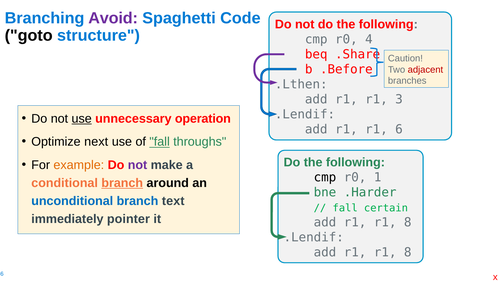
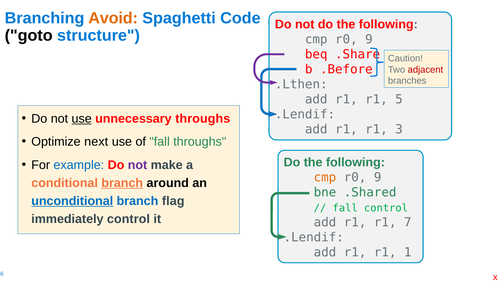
Avoid colour: purple -> orange (113, 18)
4: 4 -> 9 (369, 39)
3: 3 -> 5 (399, 99)
unnecessary operation: operation -> throughs (203, 119)
6: 6 -> 3 (399, 129)
fall underline: present -> none (160, 142)
example colour: orange -> blue (79, 165)
cmp colour: black -> orange (325, 178)
1: 1 -> 9 (378, 178)
.Harder: .Harder -> .Shared (370, 193)
unconditional underline: none -> present (72, 201)
text: text -> flag (173, 201)
fall certain: certain -> control (386, 208)
immediately pointer: pointer -> control (128, 219)
8: 8 -> 7 (408, 223)
8: 8 -> 1 (408, 253)
